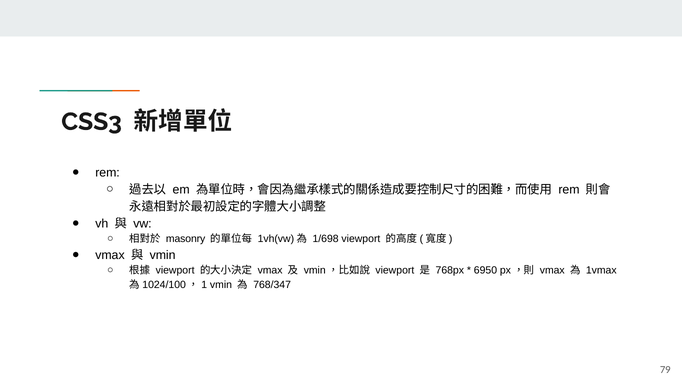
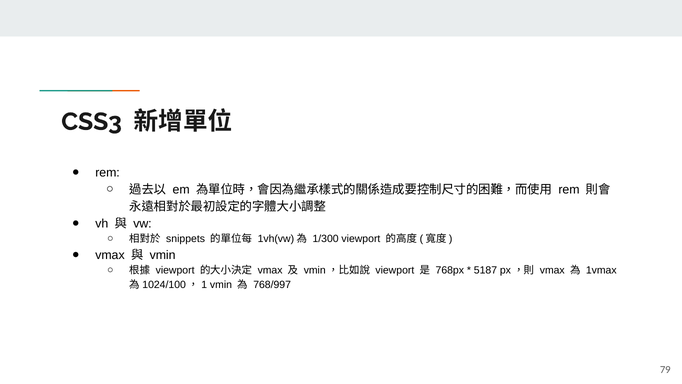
masonry: masonry -> snippets (186, 239)
1/698: 1/698 -> 1/300 (326, 239)
6950: 6950 -> 5187 (485, 270)
768/347: 768/347 -> 768/997 (272, 284)
